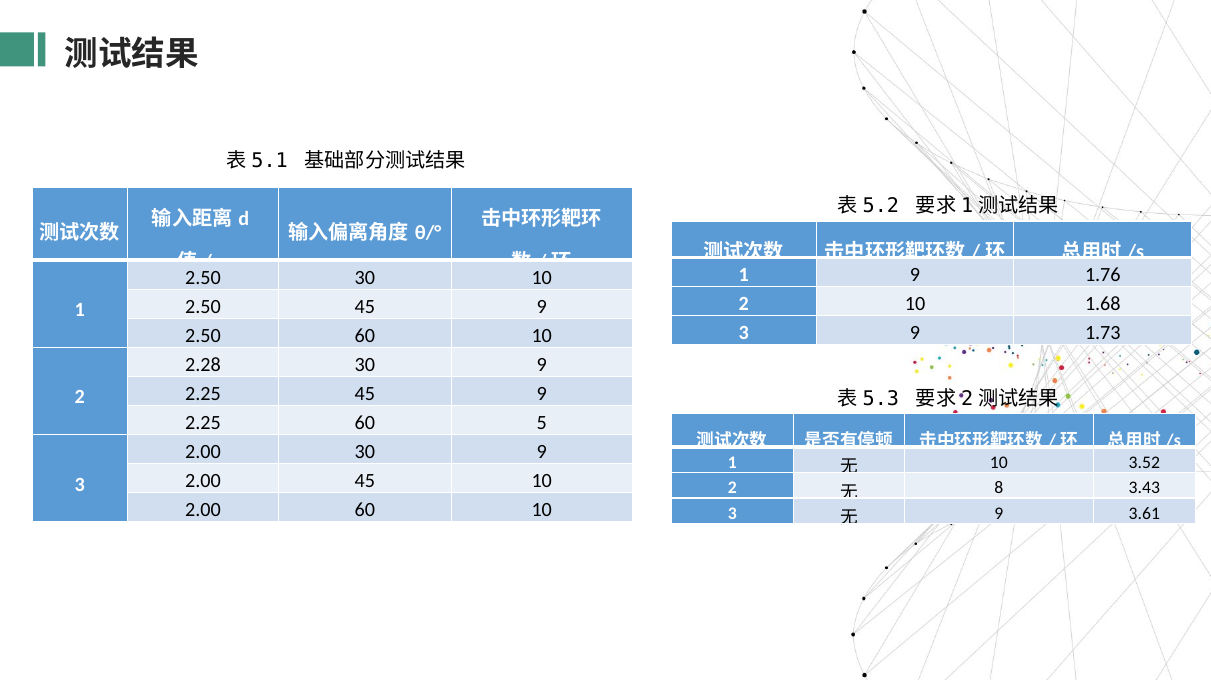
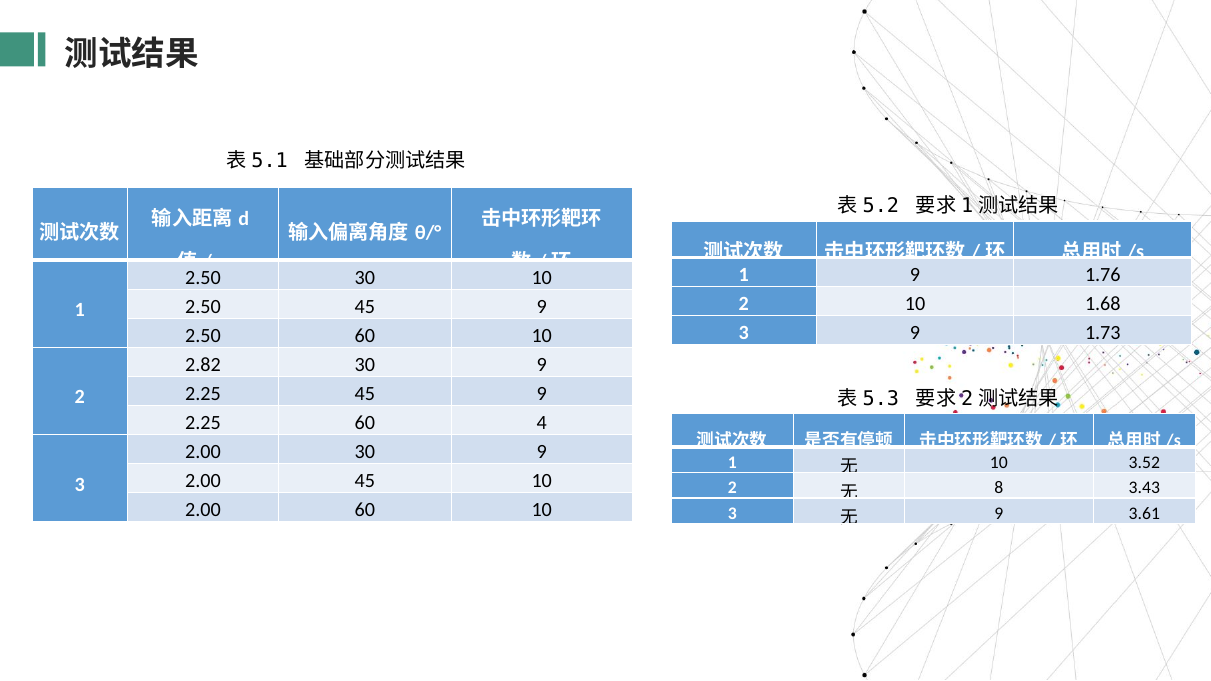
2.28: 2.28 -> 2.82 (203, 365)
5: 5 -> 4 (542, 423)
